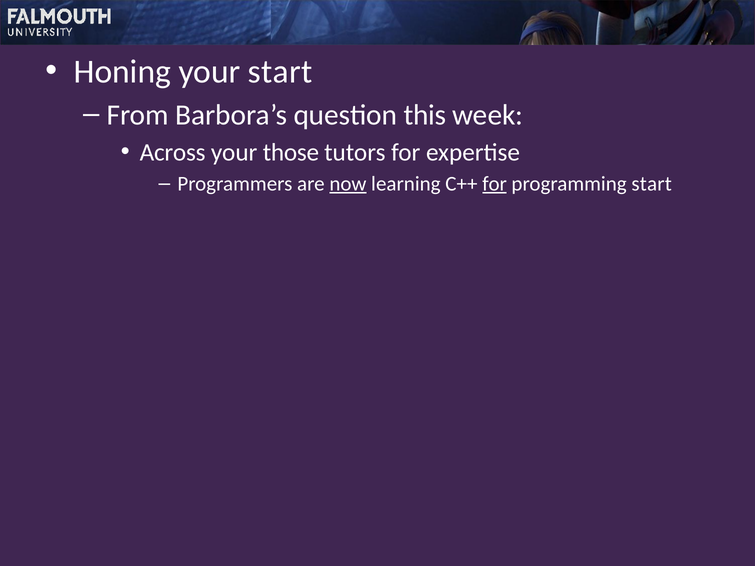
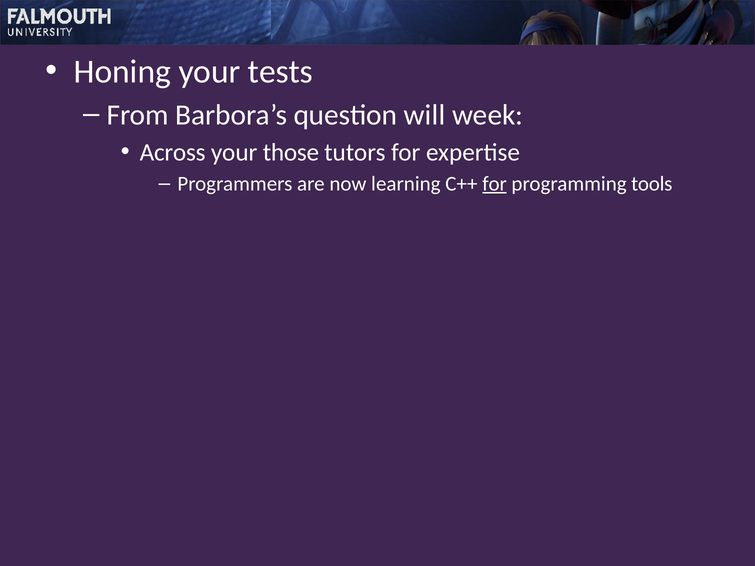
your start: start -> tests (280, 72)
this: this -> will (425, 115)
now underline: present -> none (348, 184)
programming start: start -> tools (652, 184)
